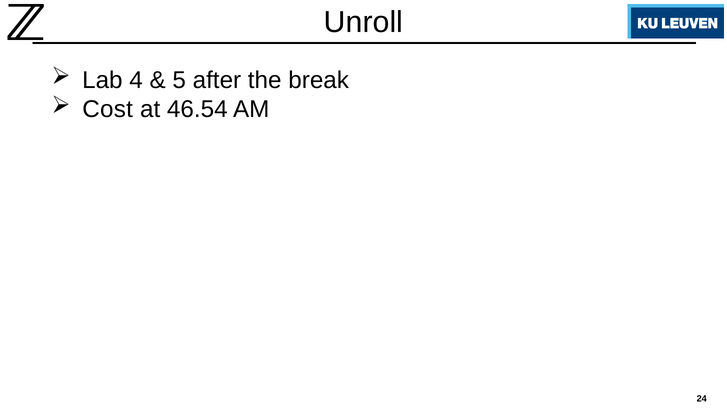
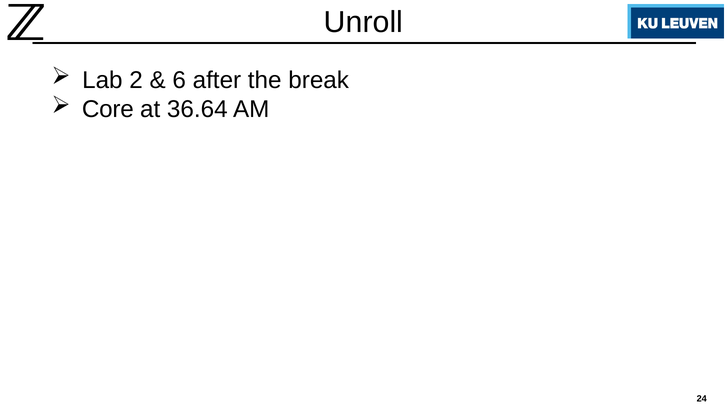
4: 4 -> 2 (136, 80)
5: 5 -> 6 (179, 80)
Cost: Cost -> Core (108, 109)
46.54: 46.54 -> 36.64 (197, 109)
